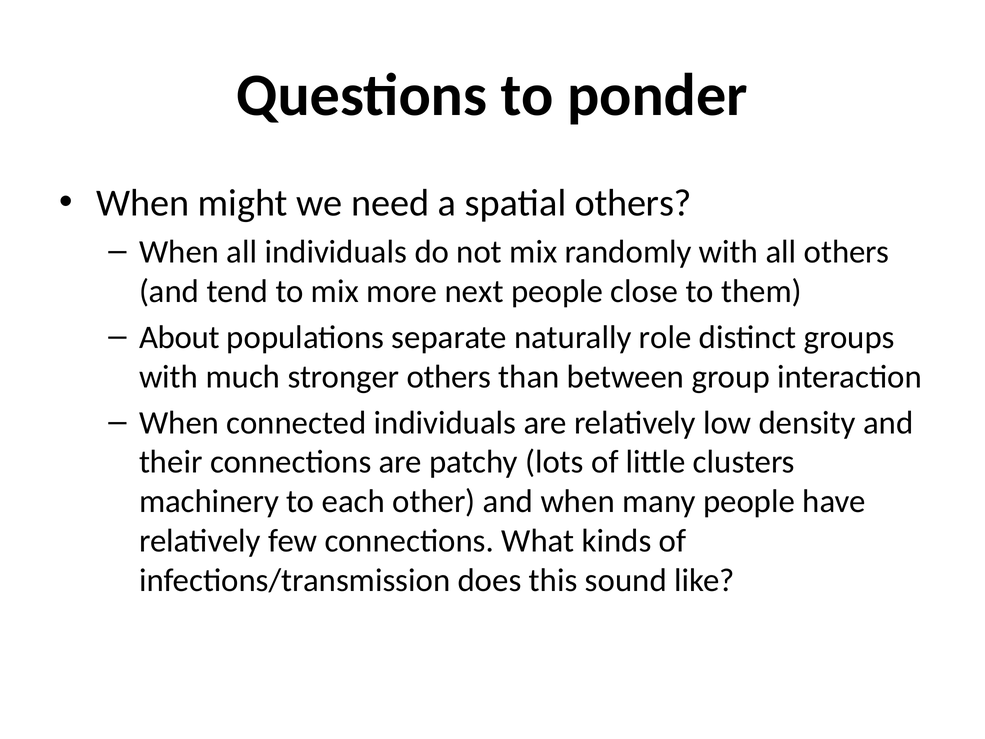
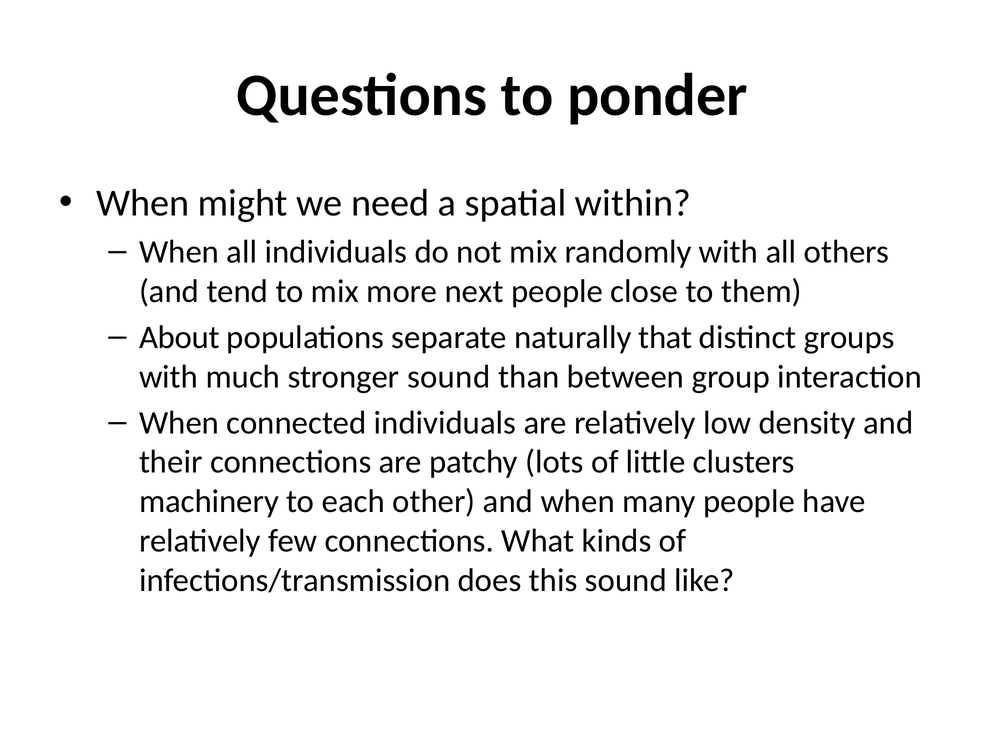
spatial others: others -> within (633, 203)
role: role -> that (665, 337)
stronger others: others -> sound (449, 377)
